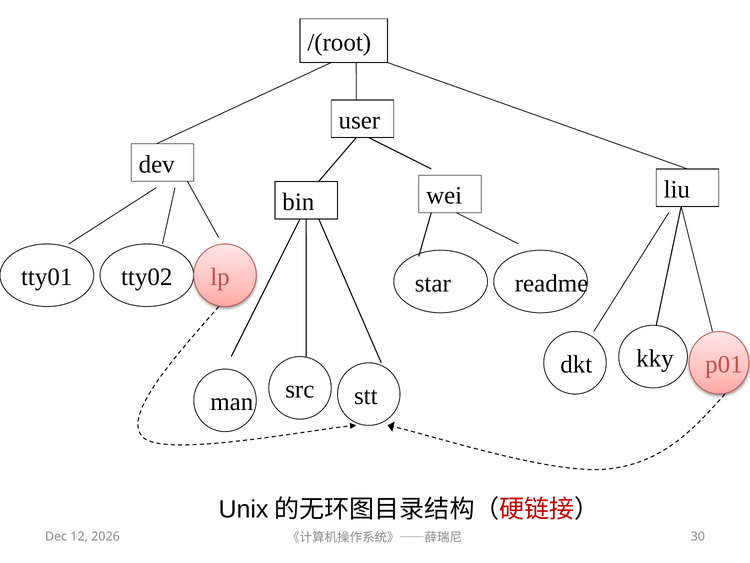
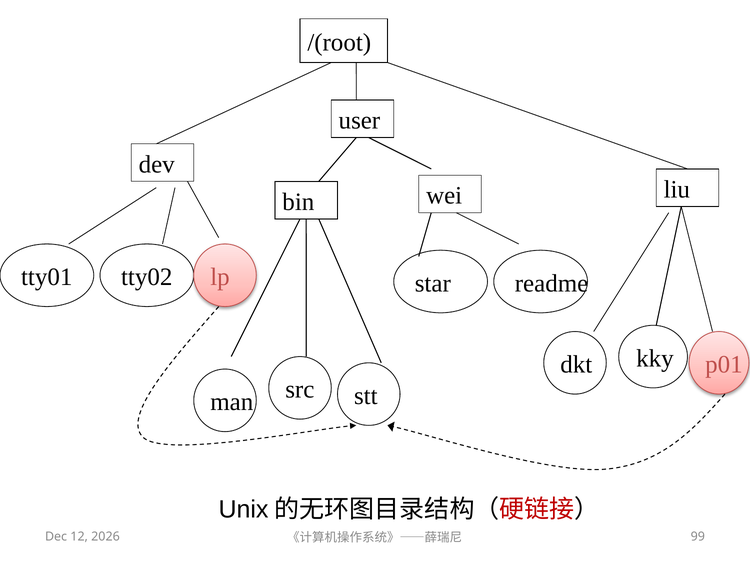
30: 30 -> 99 (698, 536)
